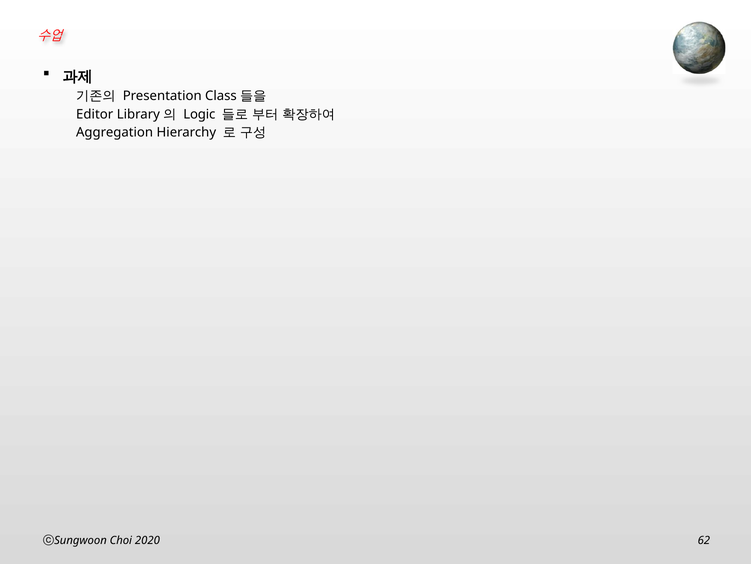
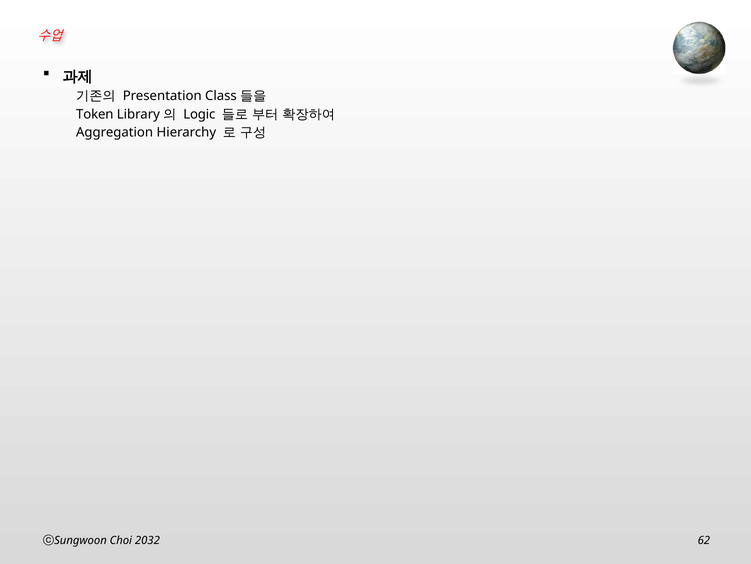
Editor: Editor -> Token (95, 114)
2020: 2020 -> 2032 (147, 540)
